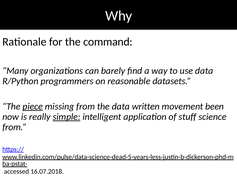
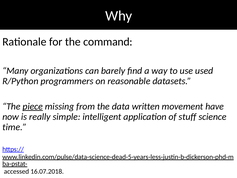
use data: data -> used (204, 71)
been: been -> have (215, 106)
simple underline: present -> none (67, 117)
from: from -> time (15, 127)
